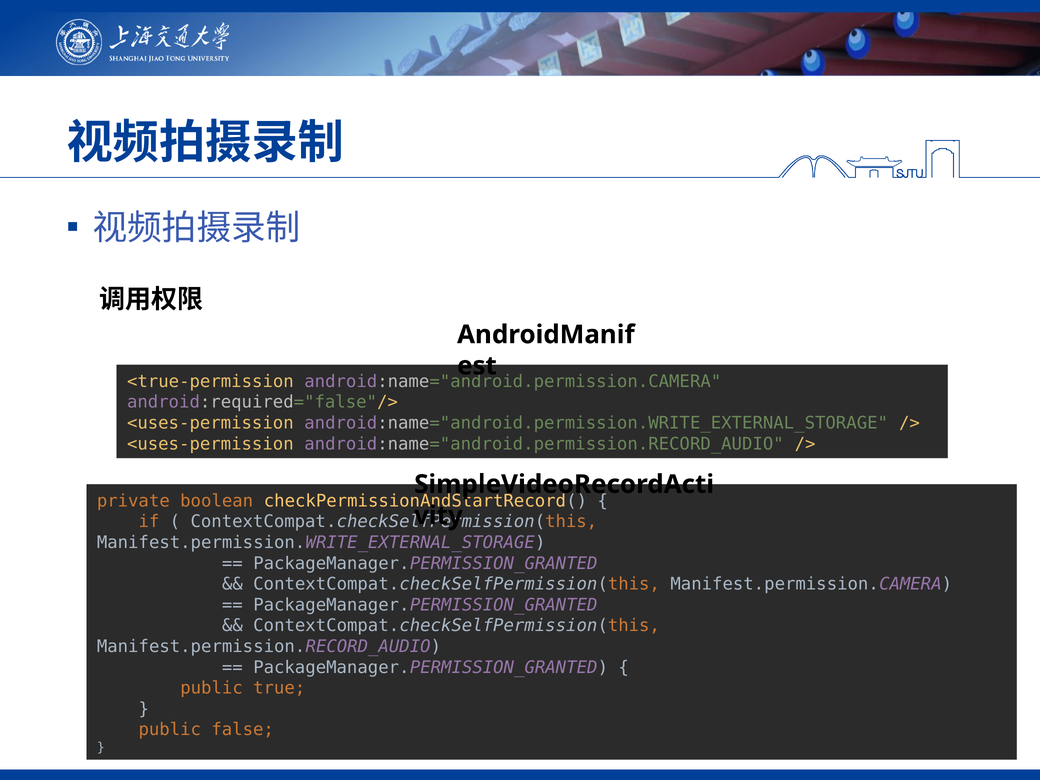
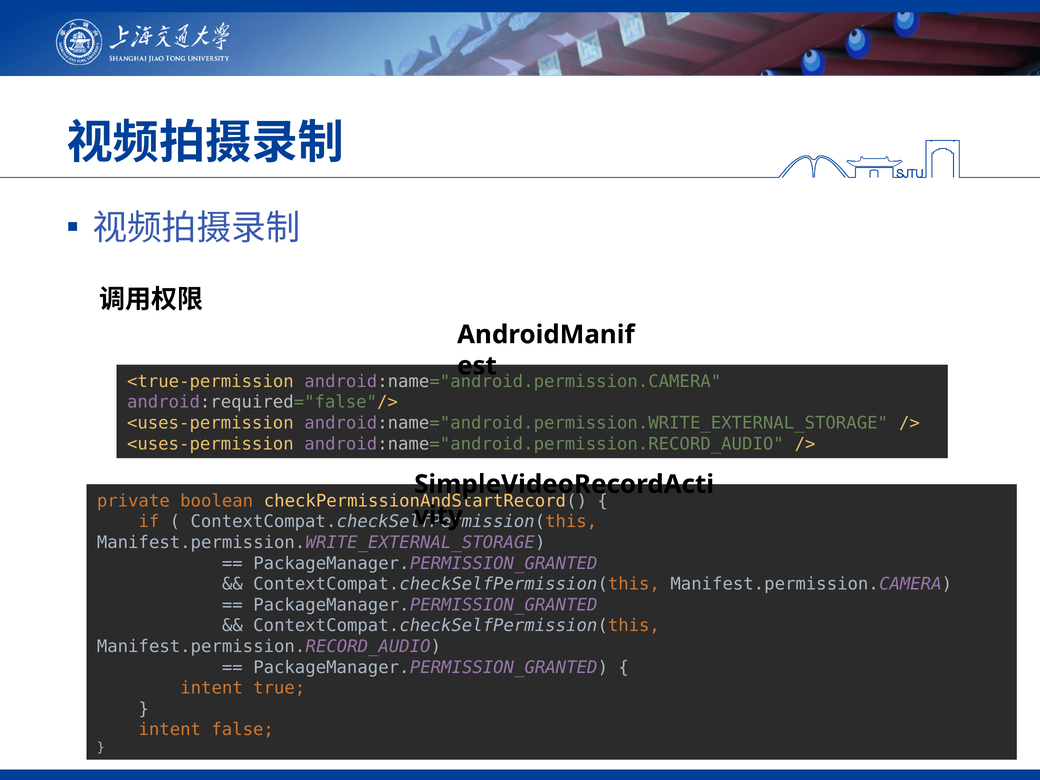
public: public -> intent (212, 688)
public: public -> intent (170, 730)
